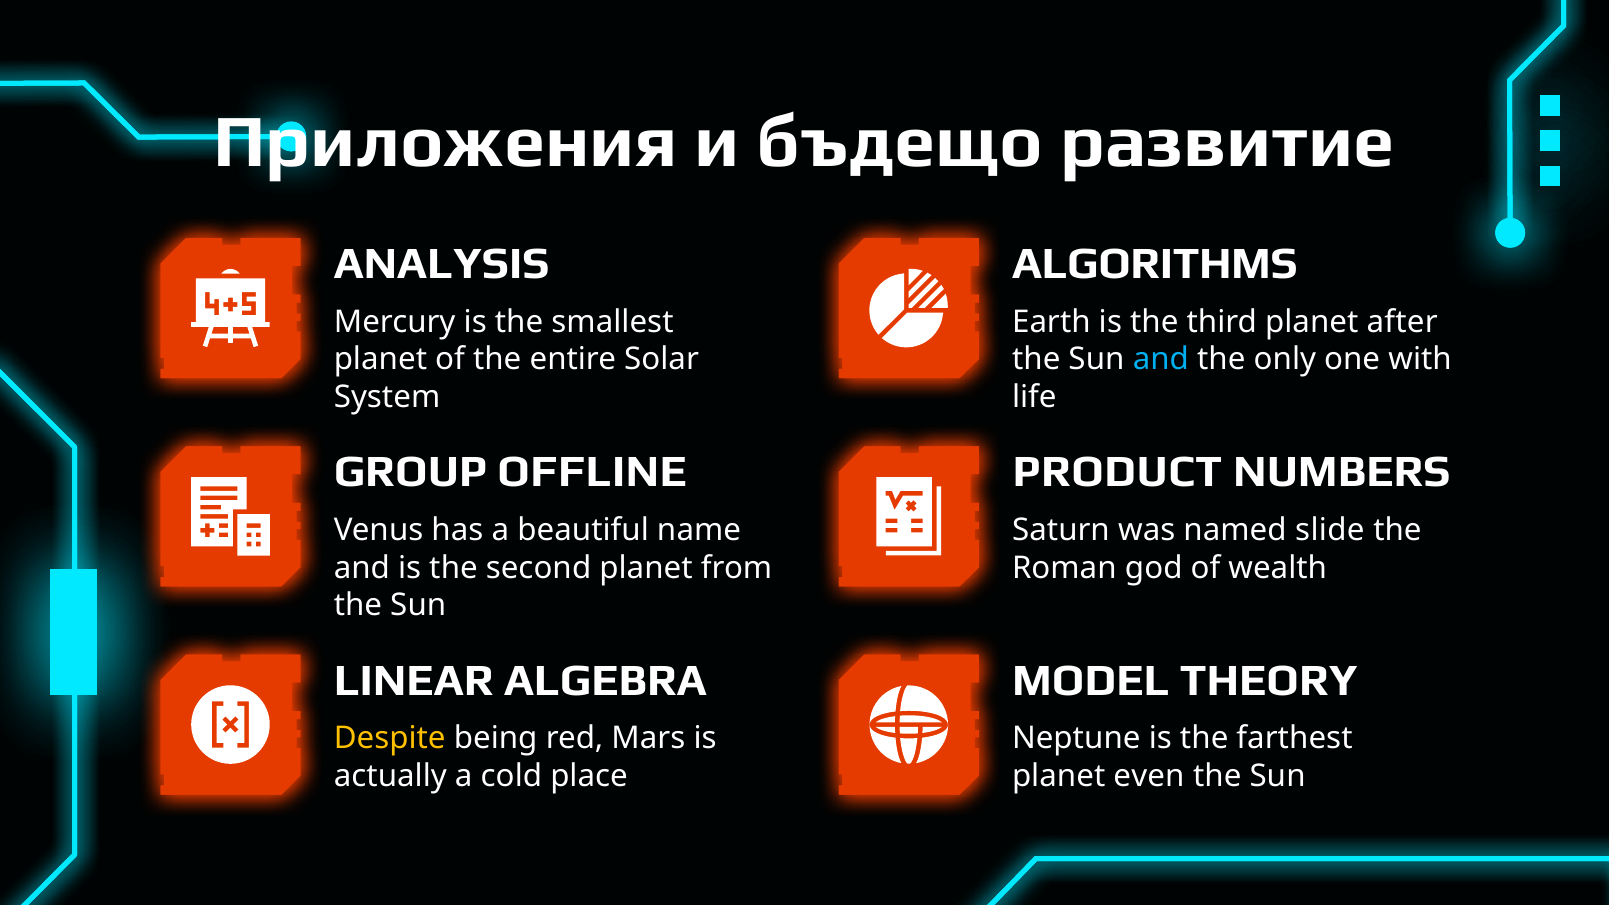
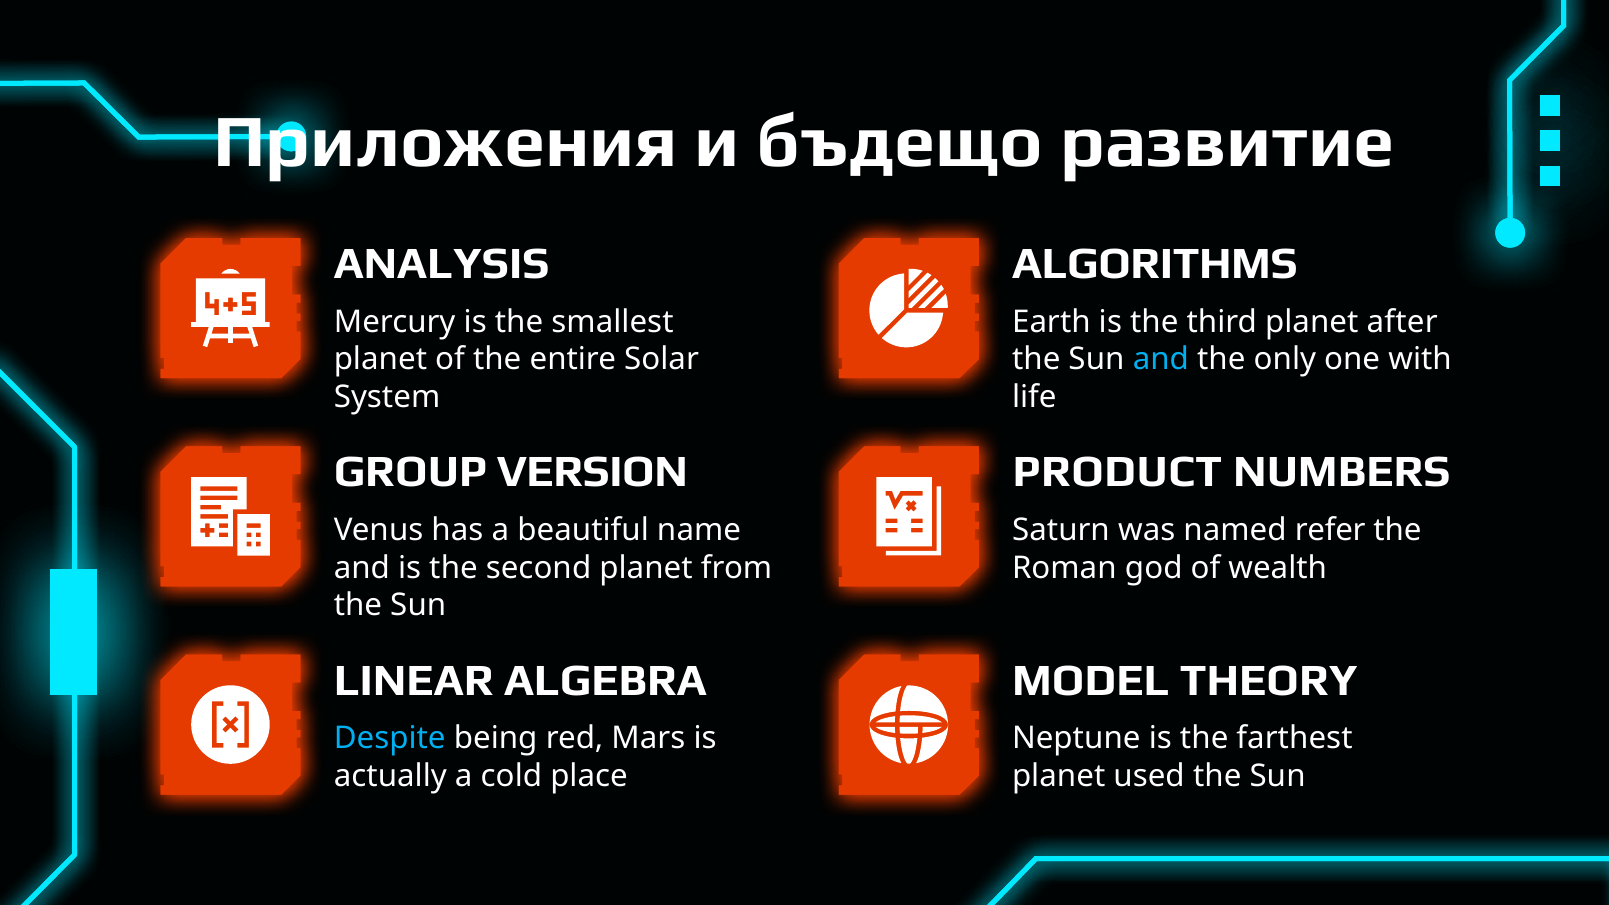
OFFLINE: OFFLINE -> VERSION (593, 472)
slide: slide -> refer (1330, 530)
Despite colour: yellow -> light blue (390, 738)
even: even -> used (1149, 776)
